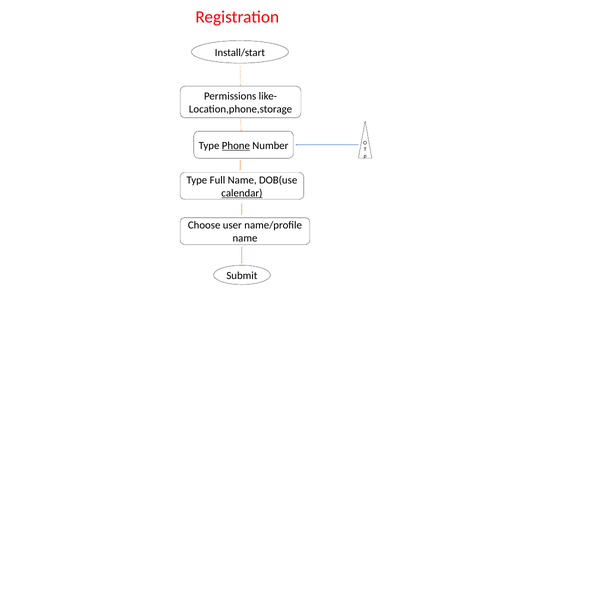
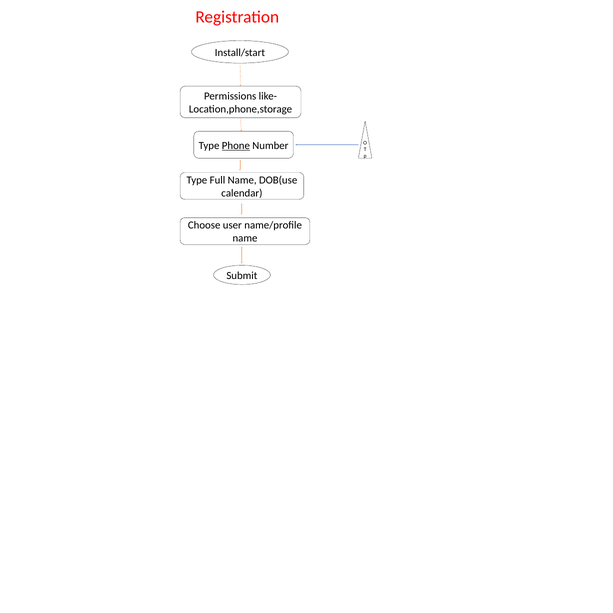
calendar underline: present -> none (242, 193)
